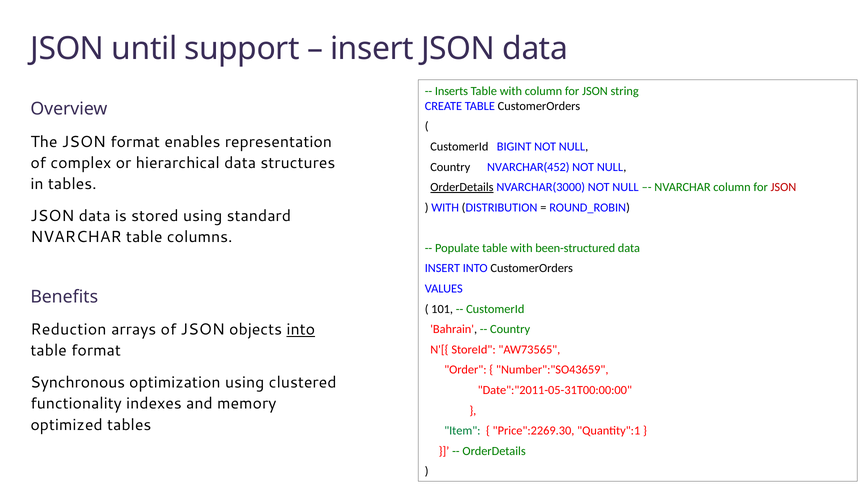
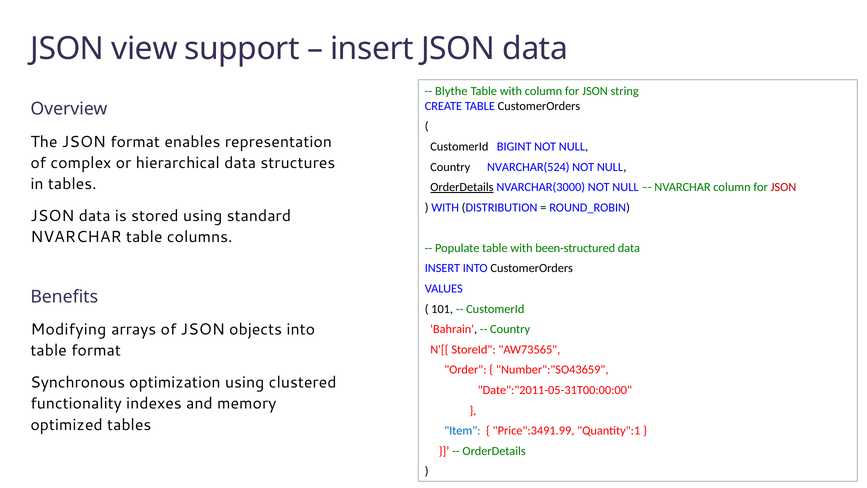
until: until -> view (144, 49)
Inserts: Inserts -> Blythe (451, 91)
NVARCHAR(452: NVARCHAR(452 -> NVARCHAR(524 (528, 167)
Reduction: Reduction -> Modifying (69, 329)
into underline: present -> none (301, 329)
Item colour: green -> blue (462, 430)
Price":2269.30: Price":2269.30 -> Price":3491.99 (534, 430)
